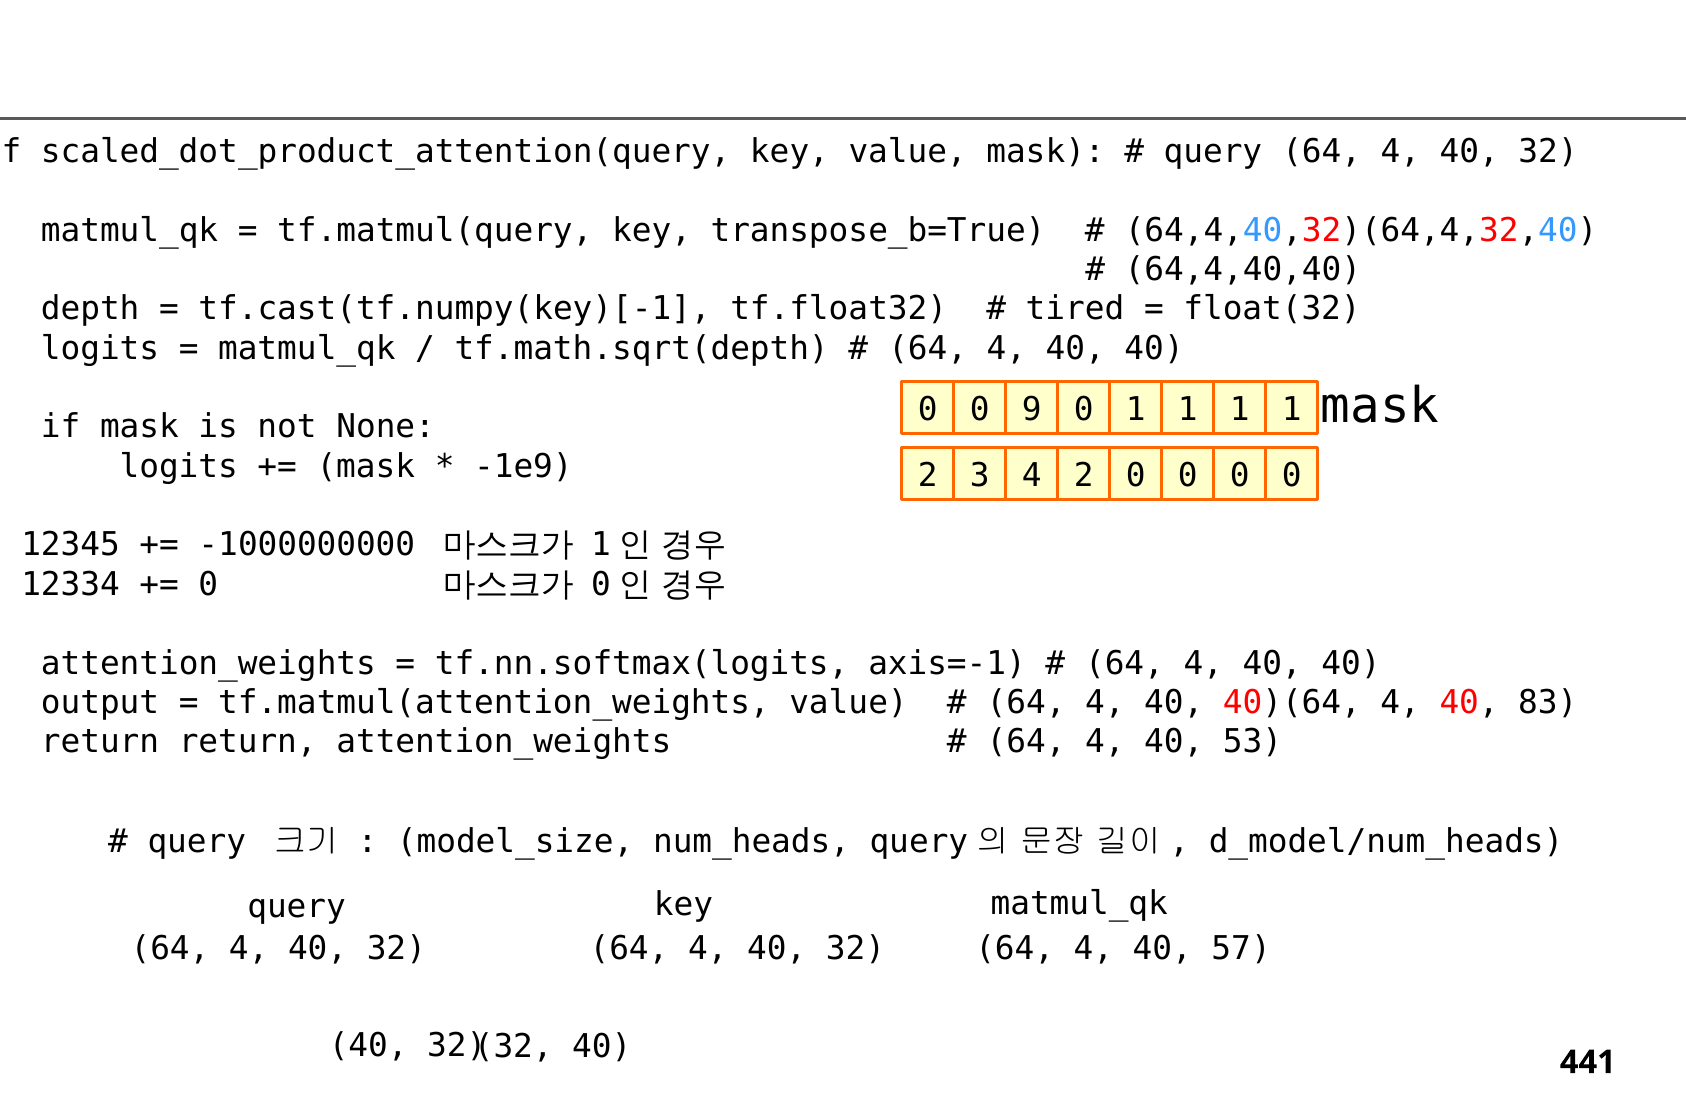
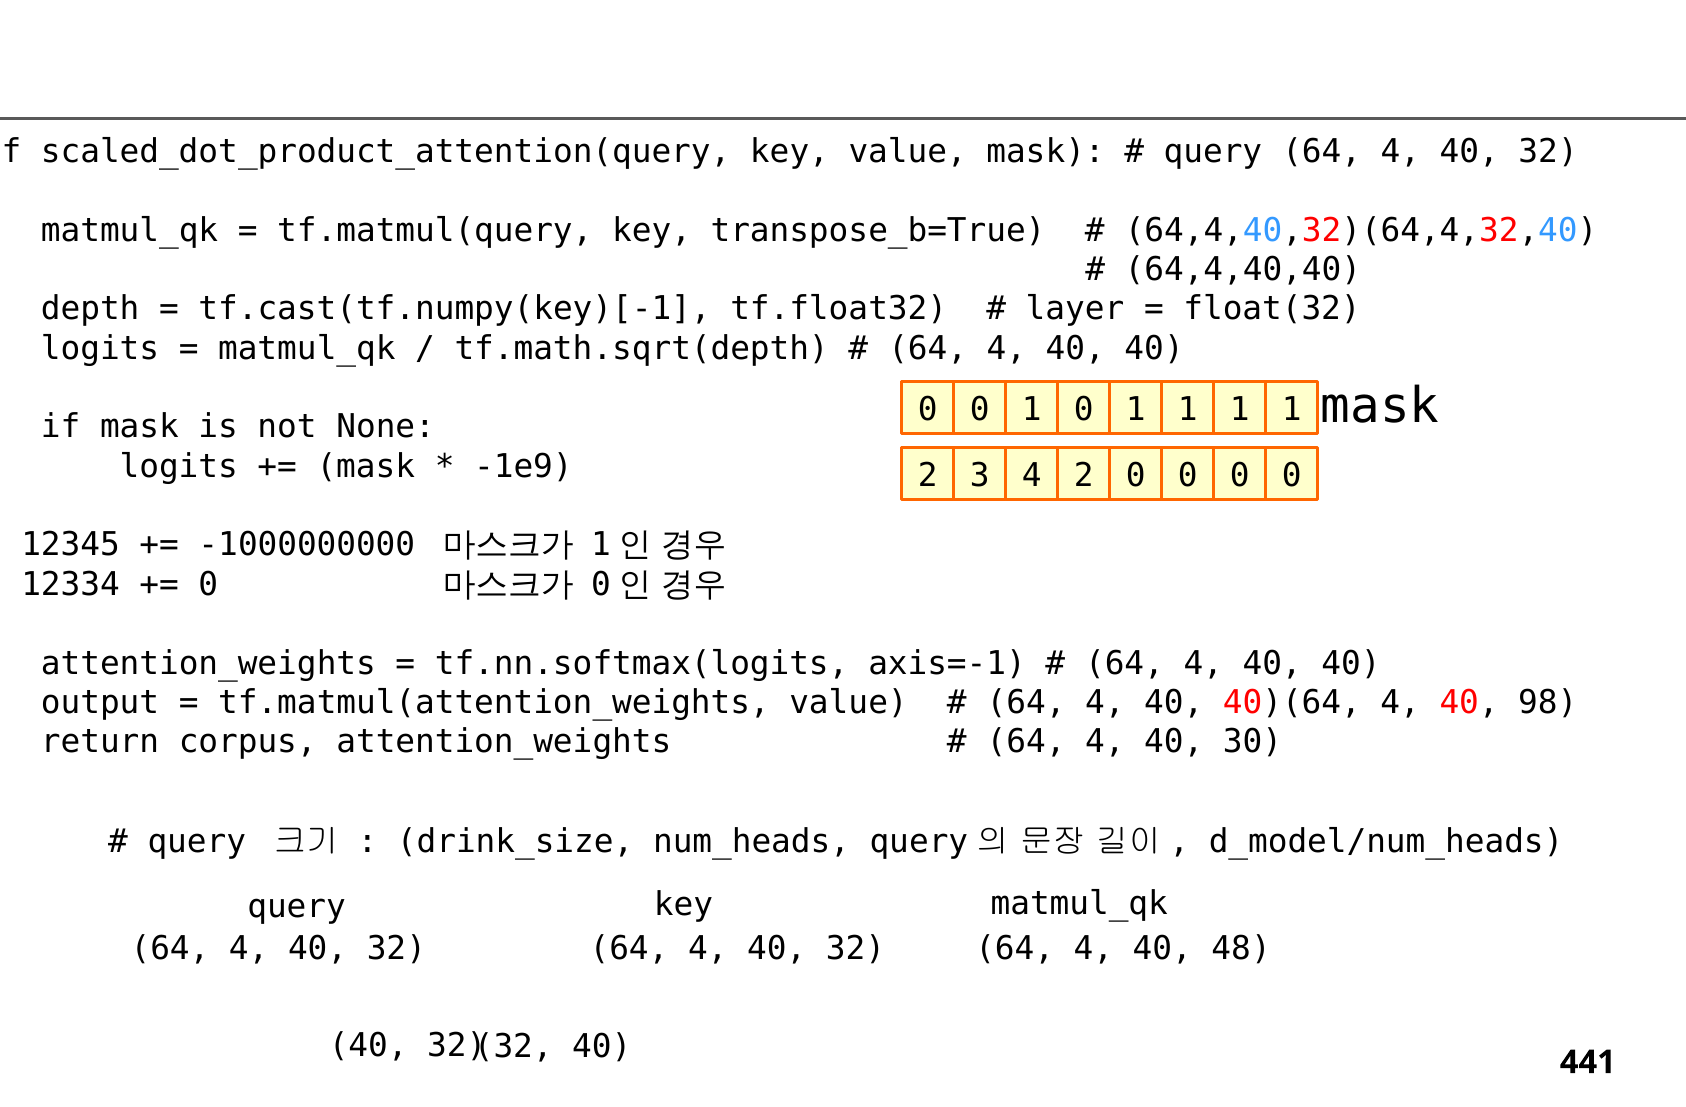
tired: tired -> layer (1075, 309)
0 0 9: 9 -> 1 (1032, 410)
83: 83 -> 98 (1548, 703)
return return: return -> corpus (248, 742)
53: 53 -> 30 (1253, 742)
model_size: model_size -> drink_size (515, 842)
57: 57 -> 48 (1241, 949)
